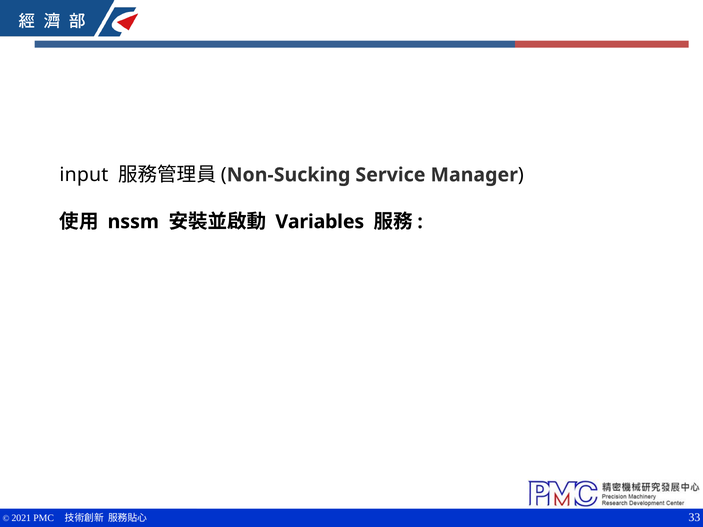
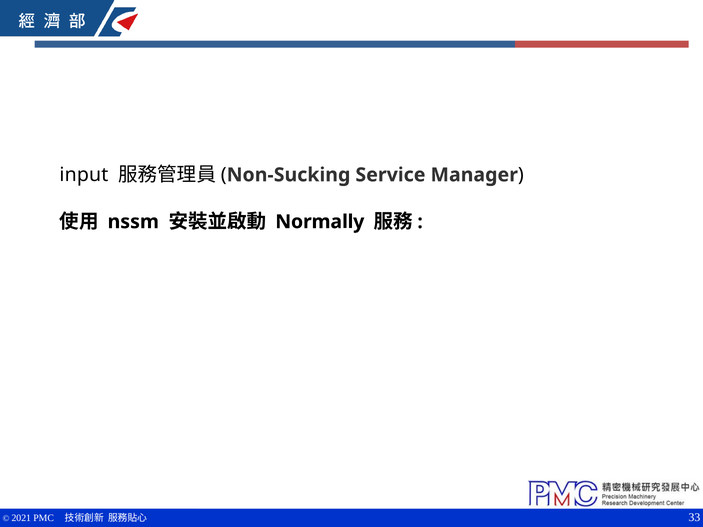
Variables: Variables -> Normally (320, 222)
